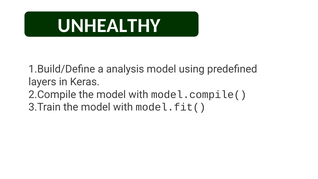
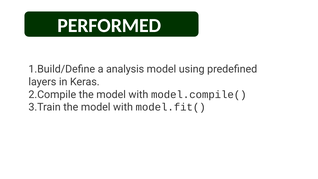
UNHEALTHY: UNHEALTHY -> PERFORMED (109, 25)
